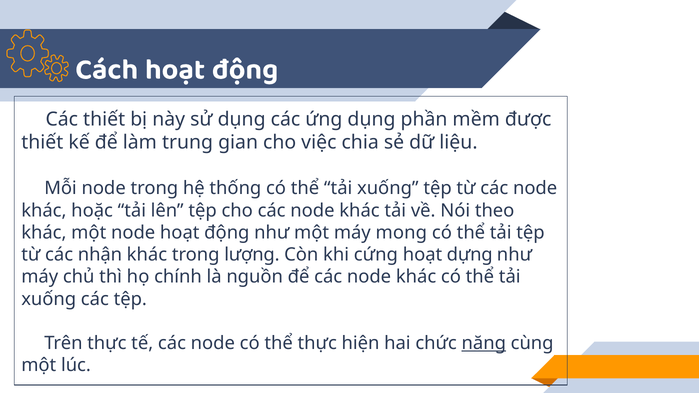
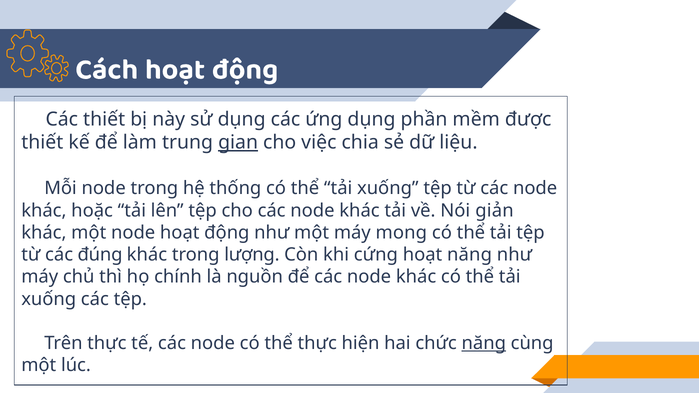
gian underline: none -> present (238, 143)
theo: theo -> giản (495, 211)
nhận: nhận -> đúng (100, 255)
hoạt dựng: dựng -> năng (470, 255)
